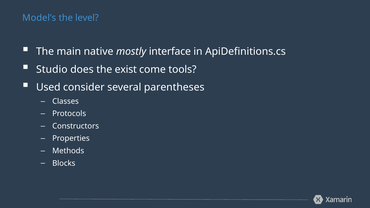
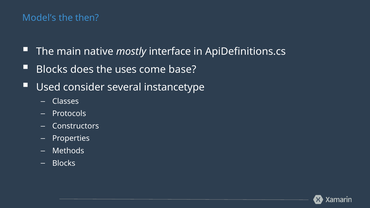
level: level -> then (87, 18)
Studio: Studio -> Blocks (52, 69)
exist: exist -> uses (126, 69)
tools: tools -> base (182, 69)
parentheses: parentheses -> instancetype (174, 87)
